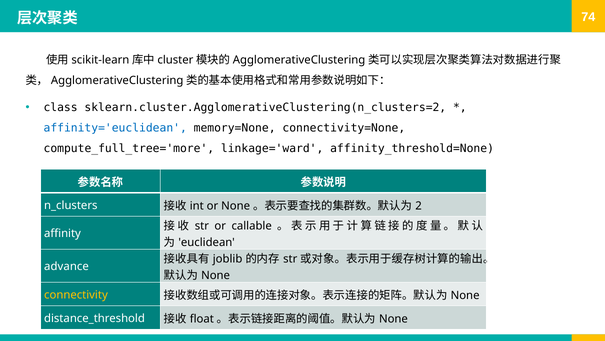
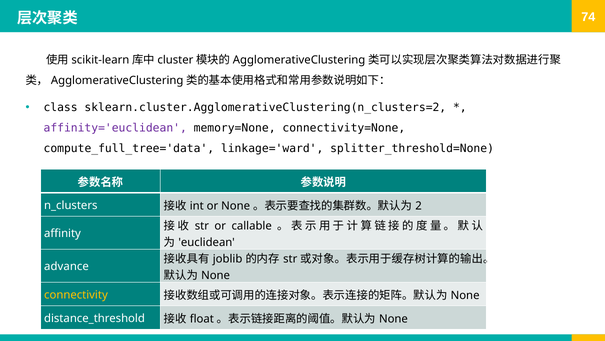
affinity='euclidean colour: blue -> purple (115, 128)
compute_full_tree='more: compute_full_tree='more -> compute_full_tree='data (129, 148)
affinity_threshold=None: affinity_threshold=None -> splitter_threshold=None (412, 148)
